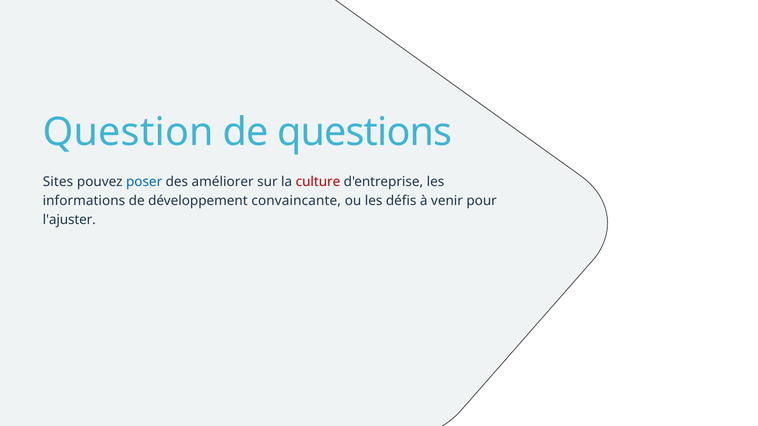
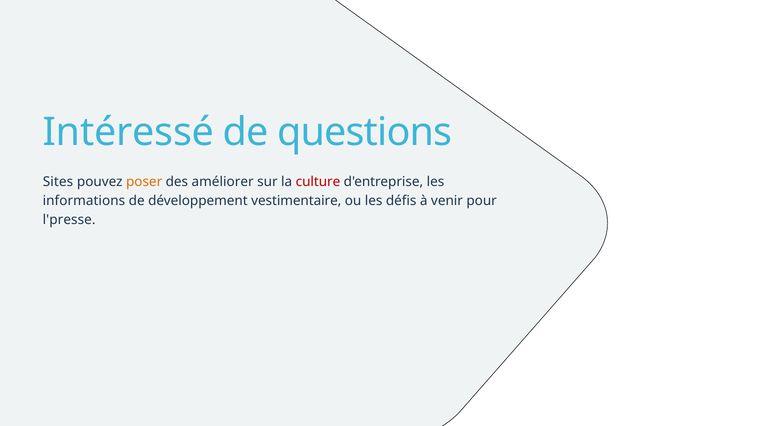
Question: Question -> Intéressé (128, 132)
poser colour: blue -> orange (144, 182)
convaincante: convaincante -> vestimentaire (296, 201)
l'ajuster: l'ajuster -> l'presse (69, 220)
